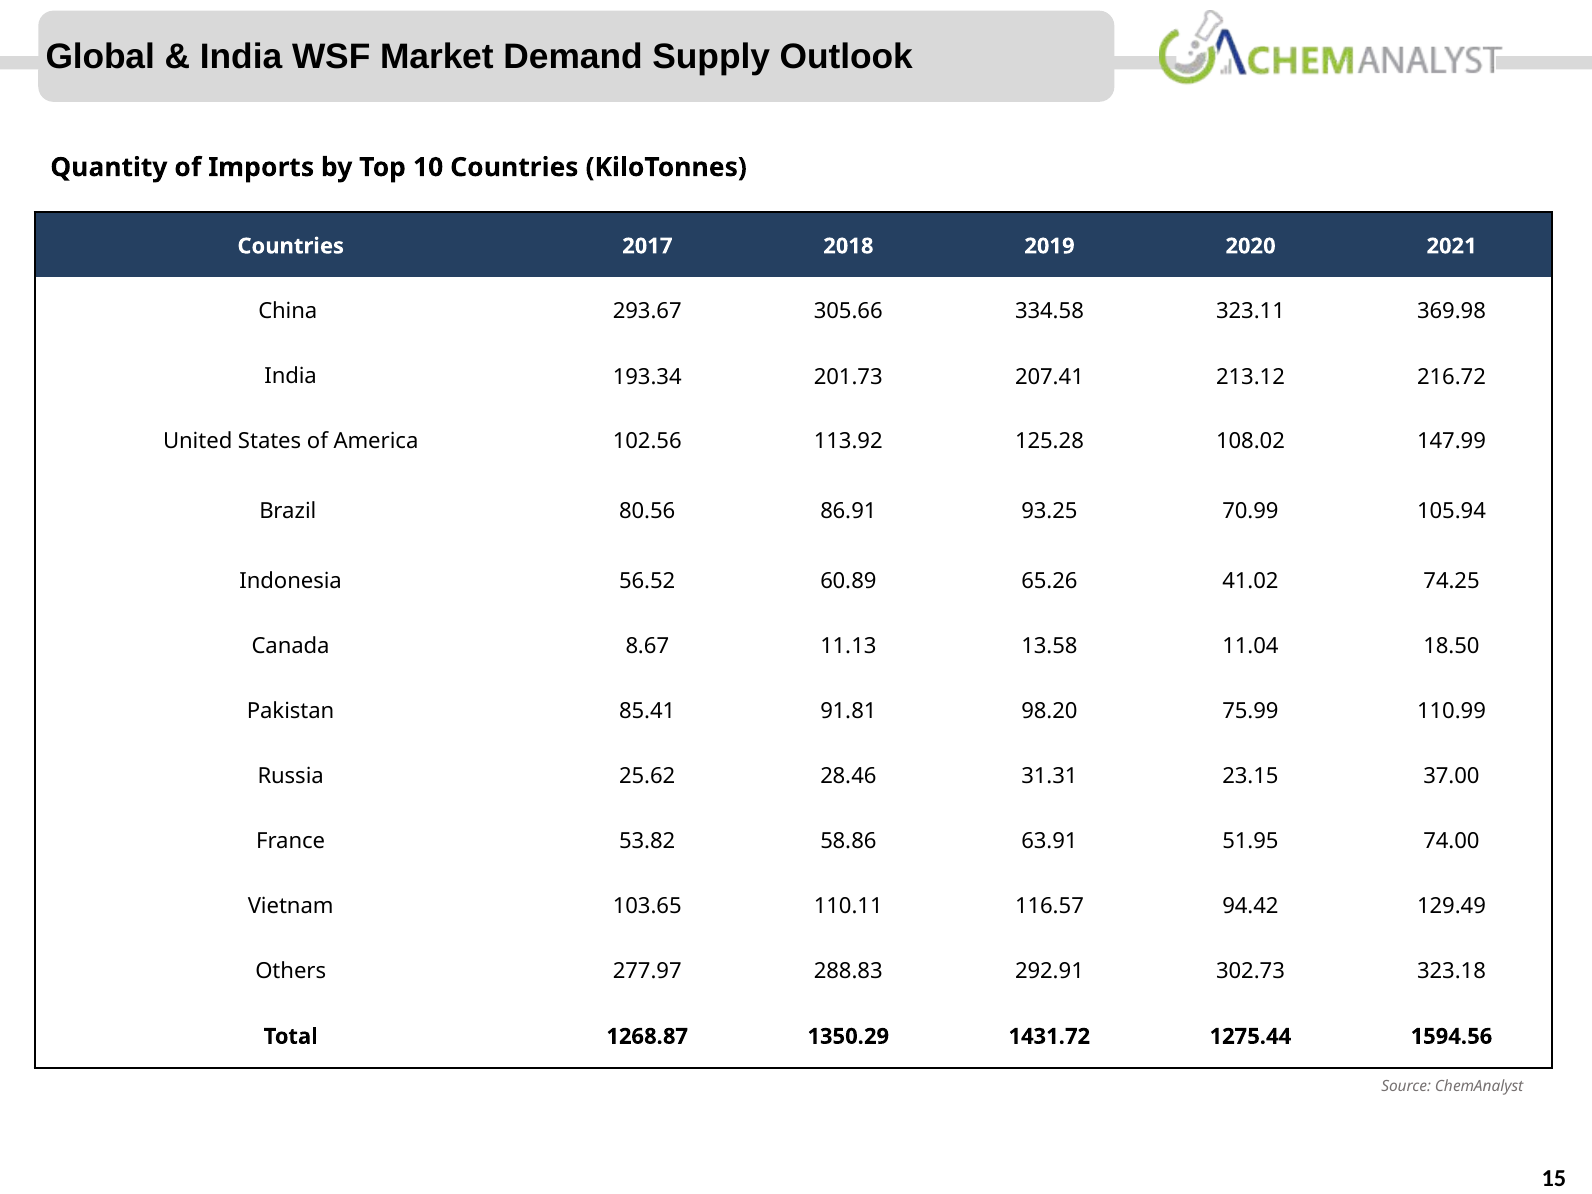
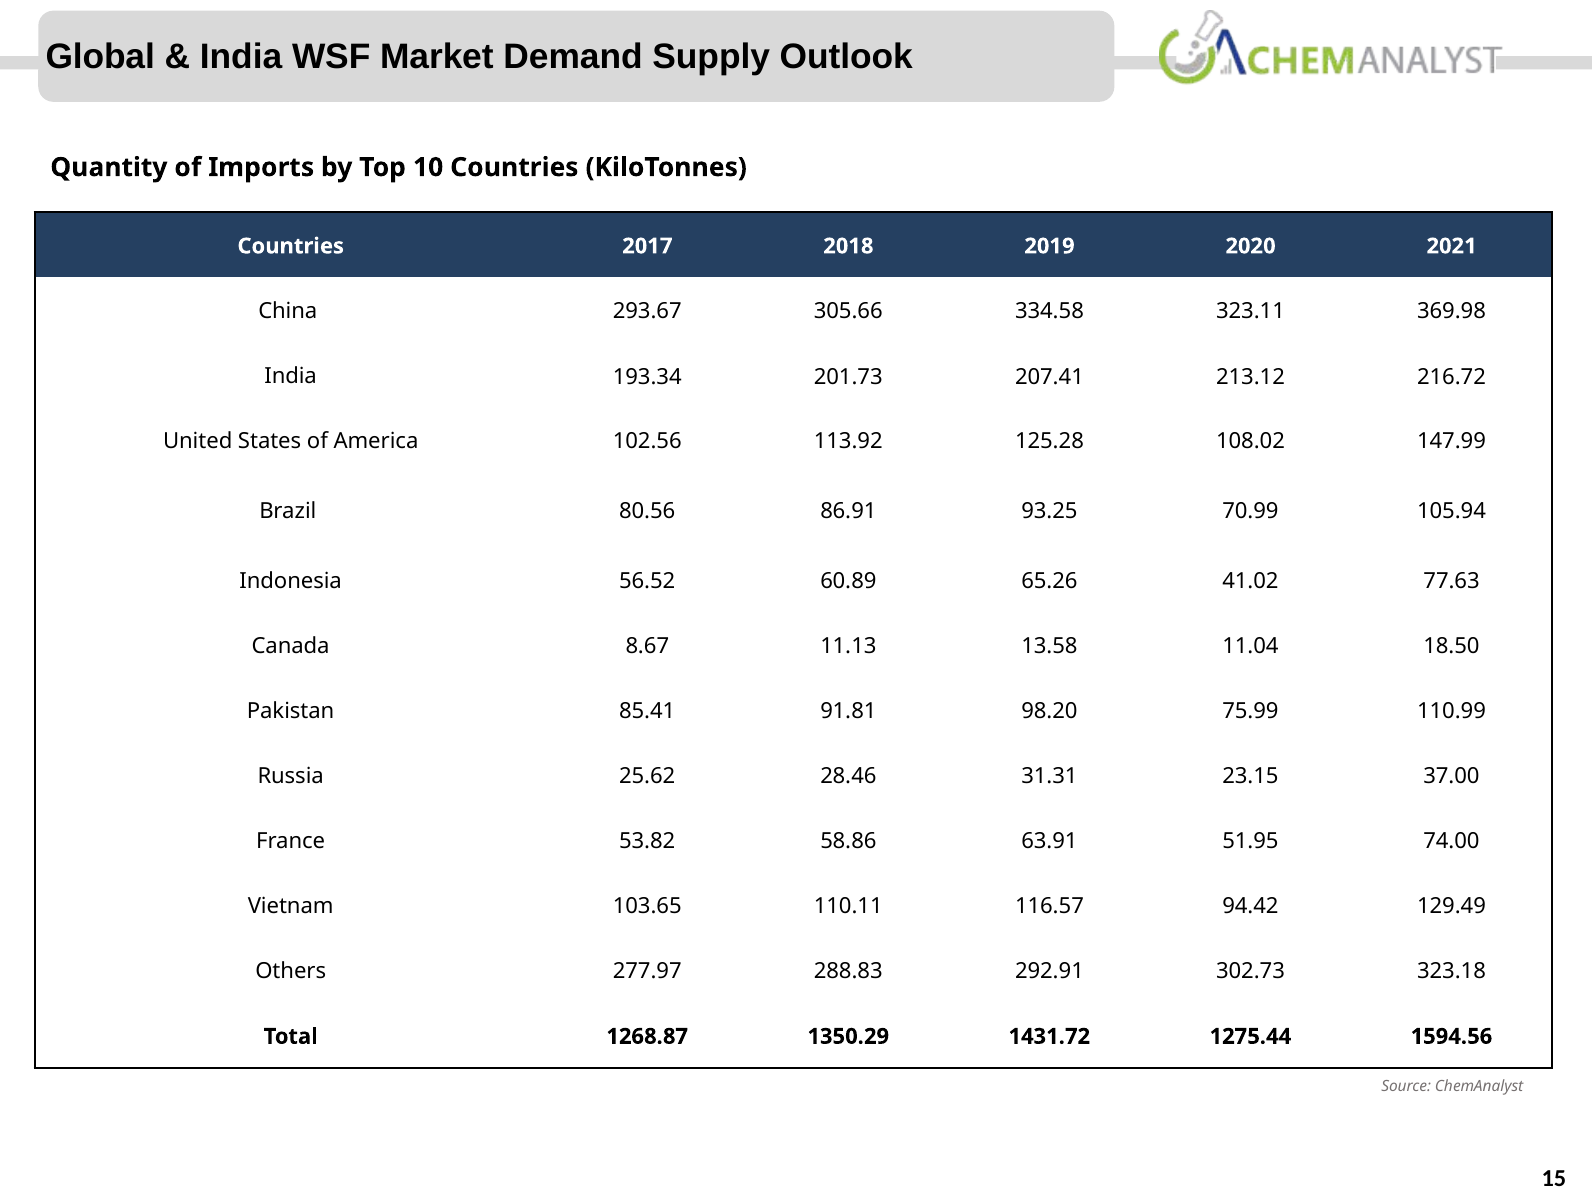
74.25: 74.25 -> 77.63 (1452, 581)
